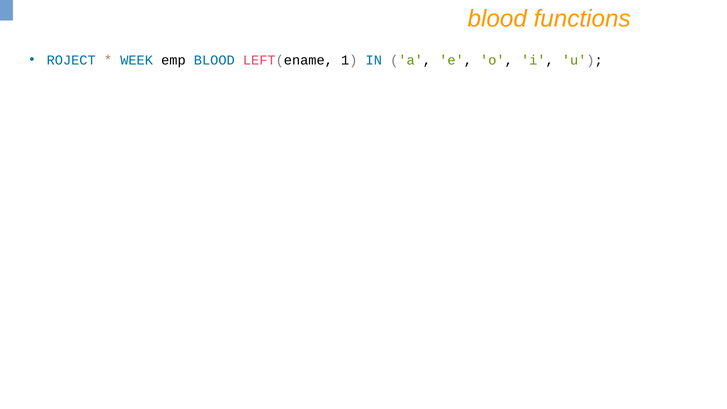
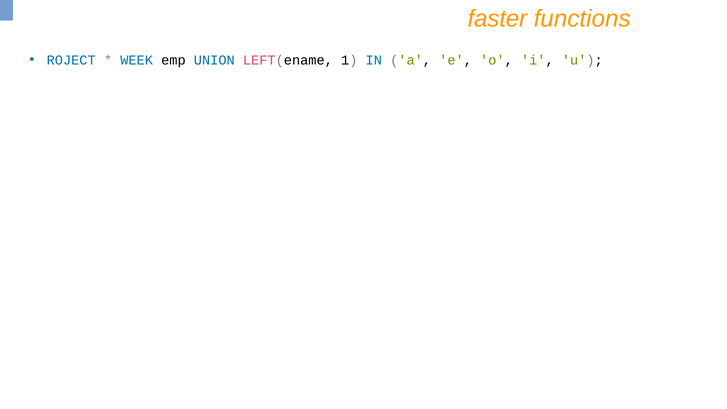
blood: blood -> faster (497, 19)
emp BLOOD: BLOOD -> UNION (214, 60)
